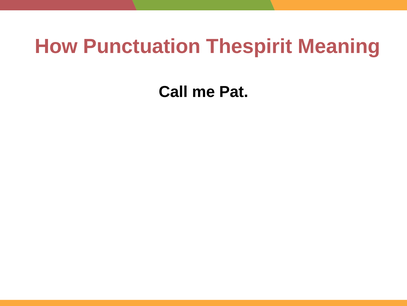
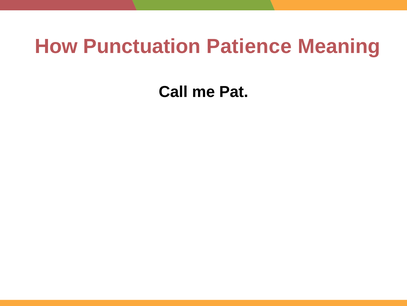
Thespirit: Thespirit -> Patience (249, 46)
